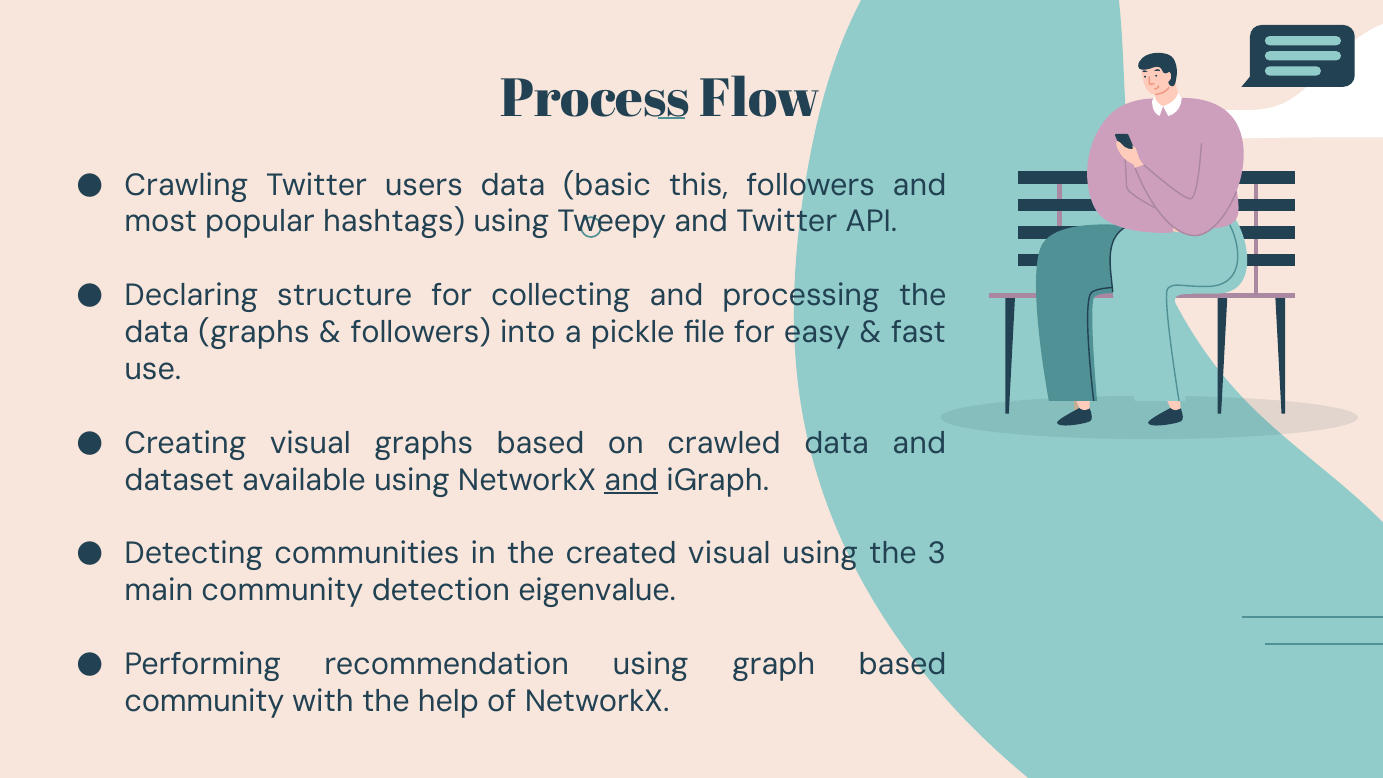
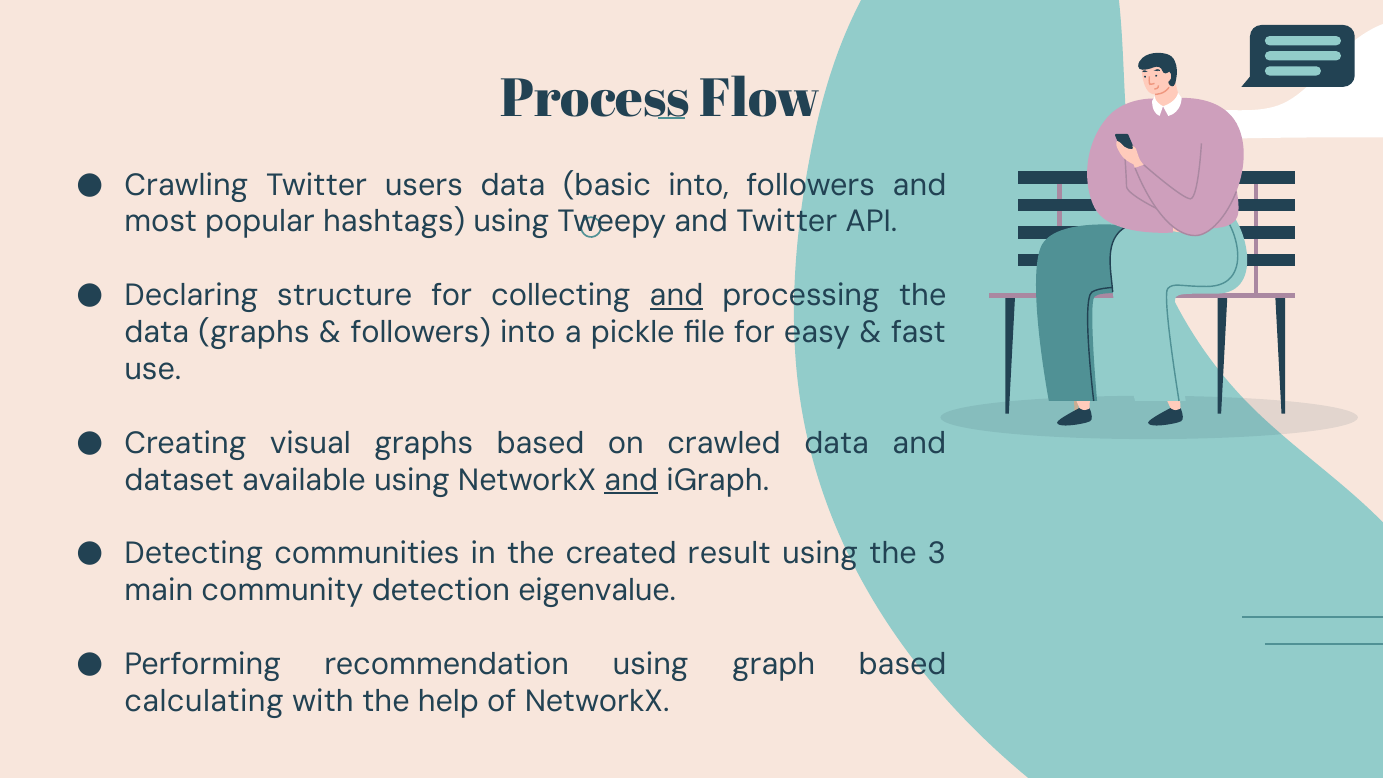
basic this: this -> into (699, 185)
and underline: none -> present (677, 296)
created visual: visual -> result (729, 554)
community: community -> calculating (204, 701)
